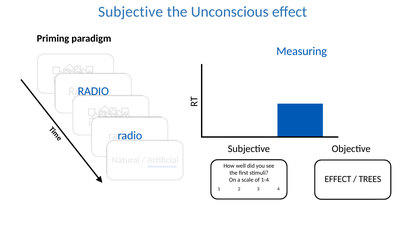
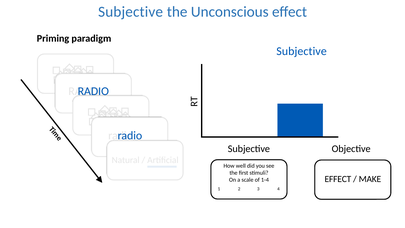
Measuring: Measuring -> Subjective (302, 51)
TREES: TREES -> MAKE (370, 179)
